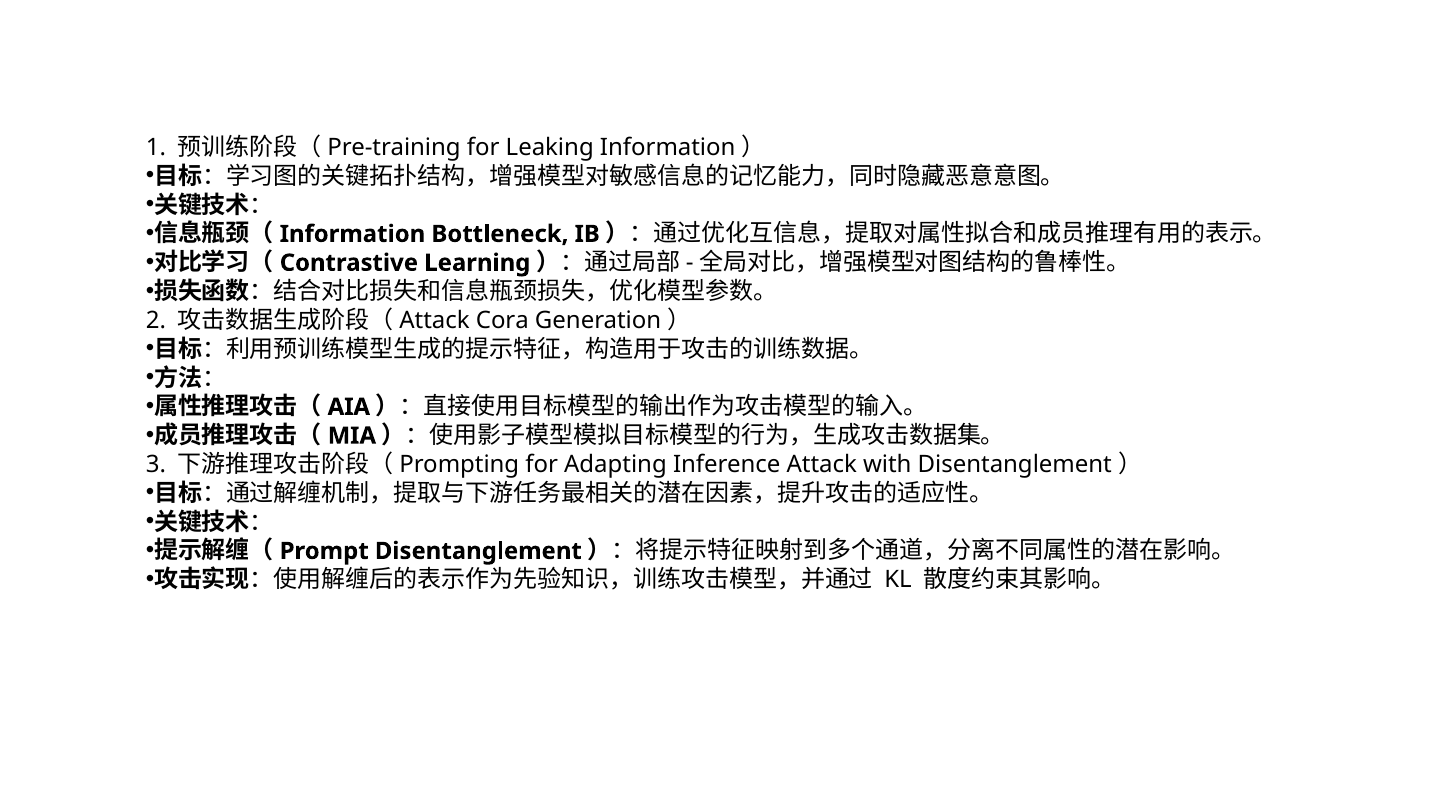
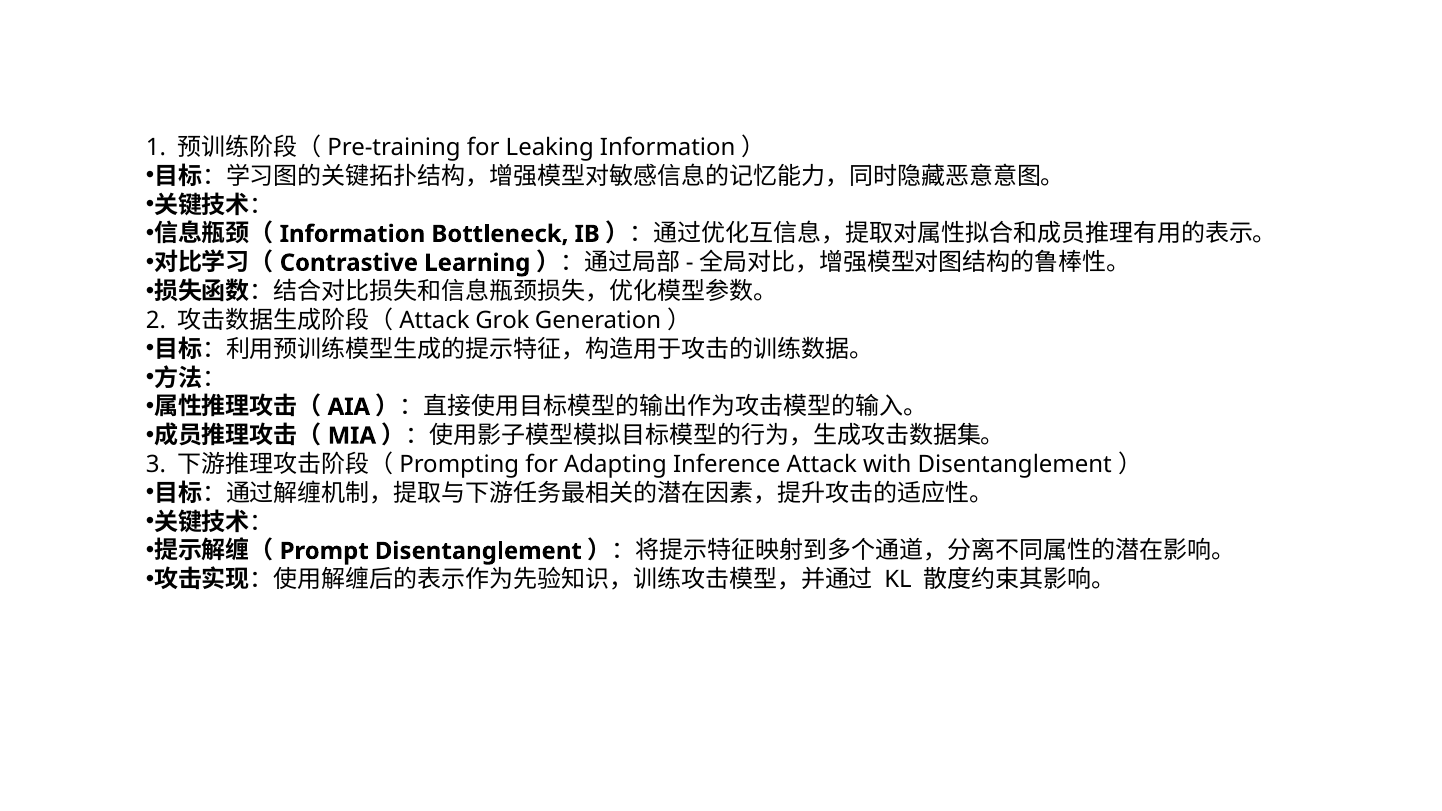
Cora: Cora -> Grok (502, 321)
